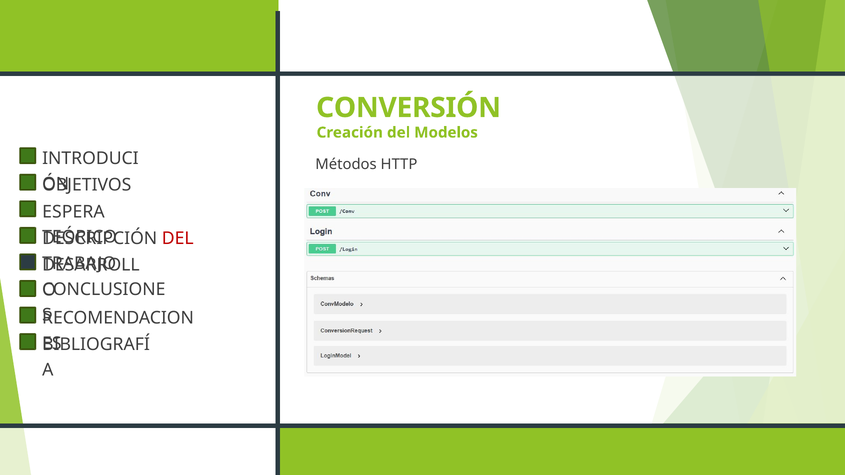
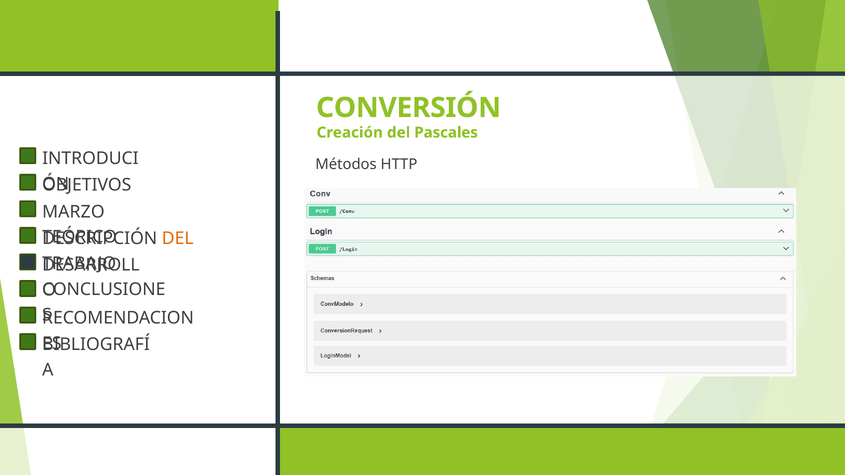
Modelos: Modelos -> Pascales (446, 133)
ESPERA: ESPERA -> MARZO (73, 212)
DEL colour: red -> orange (178, 238)
